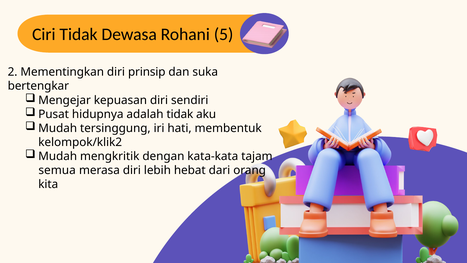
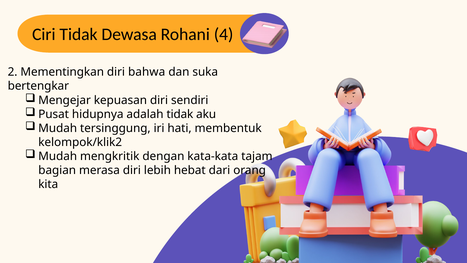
5: 5 -> 4 (224, 34)
prinsip: prinsip -> bahwa (147, 72)
semua: semua -> bagian (57, 170)
